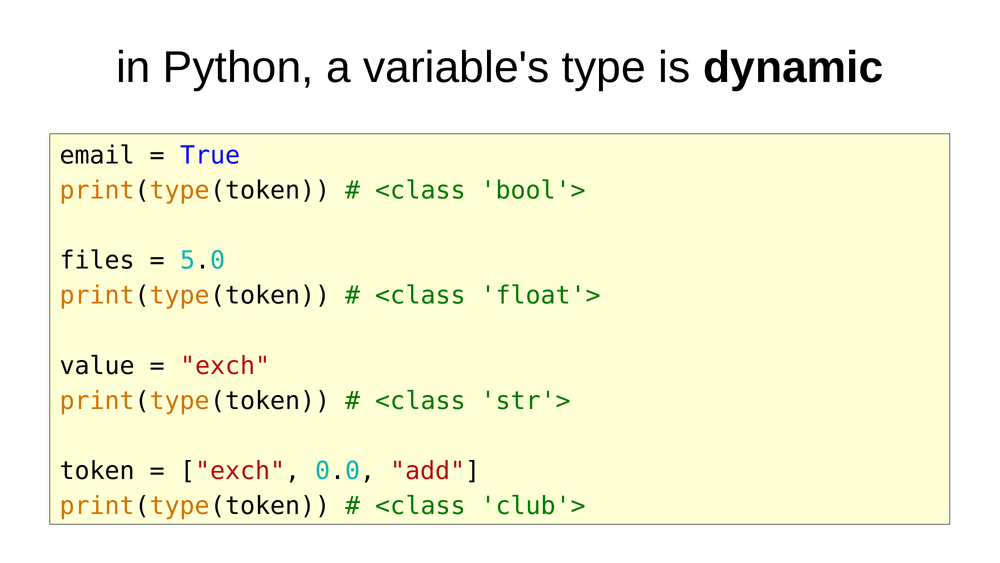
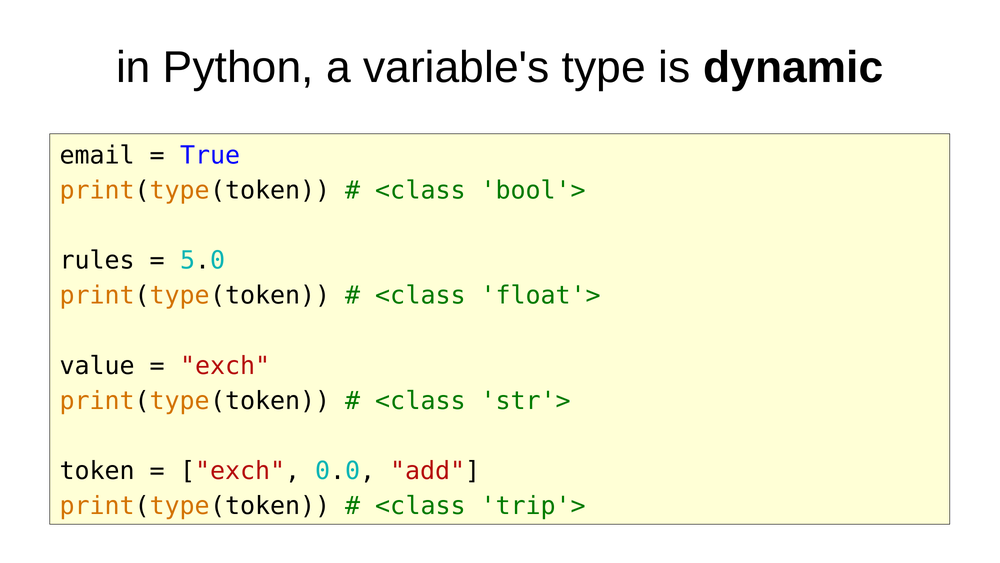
files: files -> rules (97, 260)
club'>: club'> -> trip'> (533, 505)
